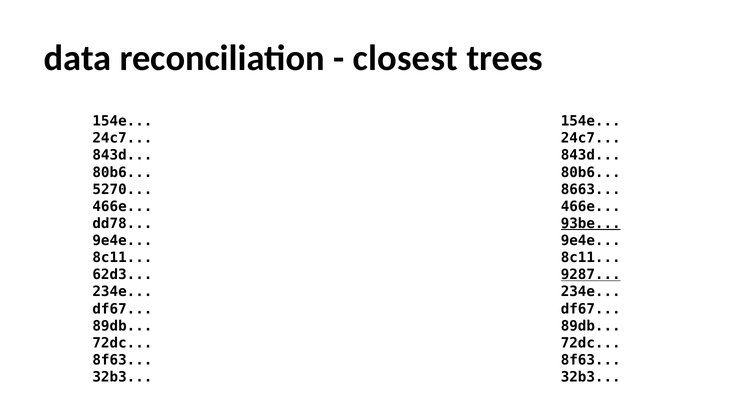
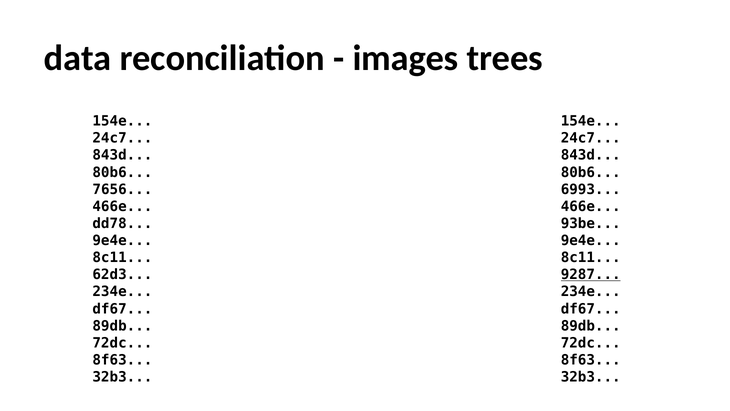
closest: closest -> images (406, 58)
5270: 5270 -> 7656 (122, 189)
8663: 8663 -> 6993 (591, 189)
93be underline: present -> none (591, 223)
